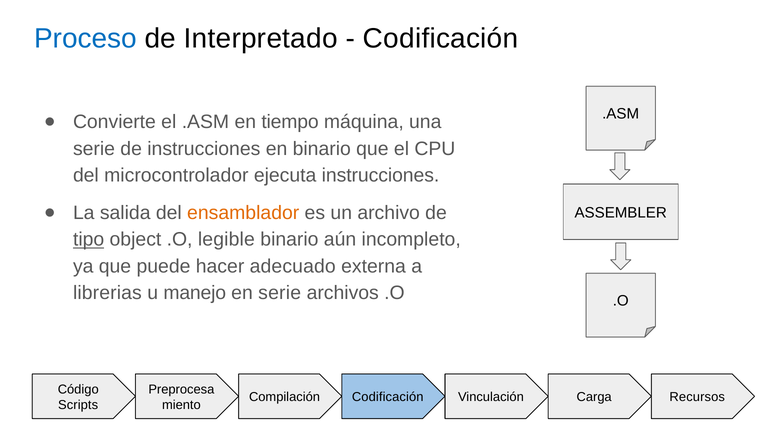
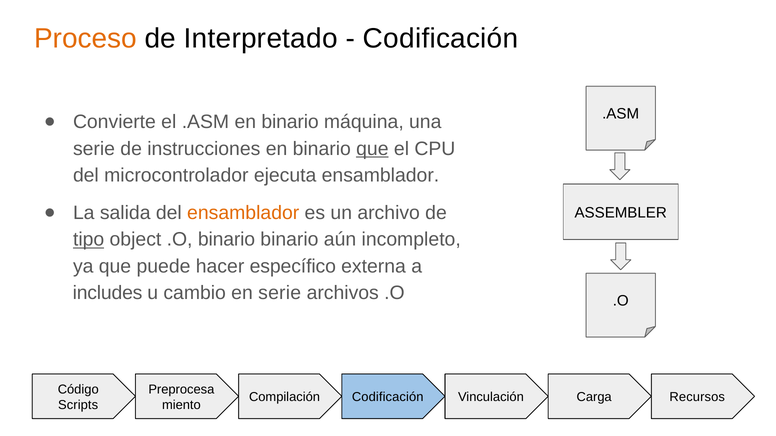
Proceso colour: blue -> orange (86, 38)
.ASM en tiempo: tiempo -> binario (290, 122)
que underline: none -> present (372, 149)
ejecuta instrucciones: instrucciones -> ensamblador (380, 176)
.O legible: legible -> binario (226, 240)
adecuado: adecuado -> específico (293, 267)
librerias: librerias -> includes (108, 293)
manejo: manejo -> cambio (195, 293)
